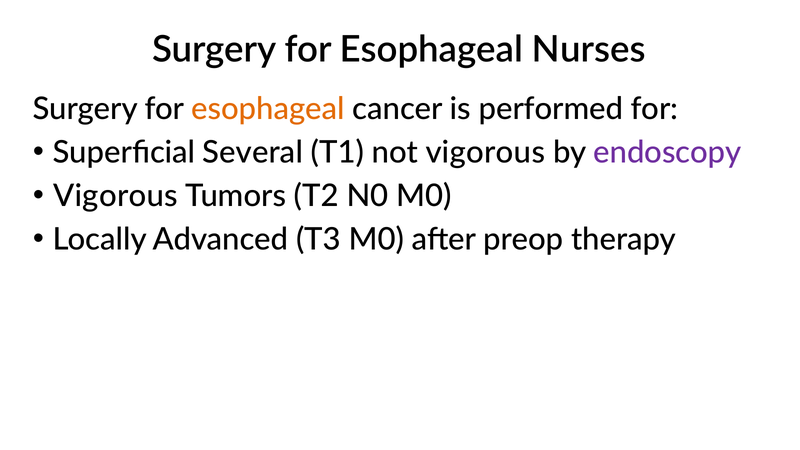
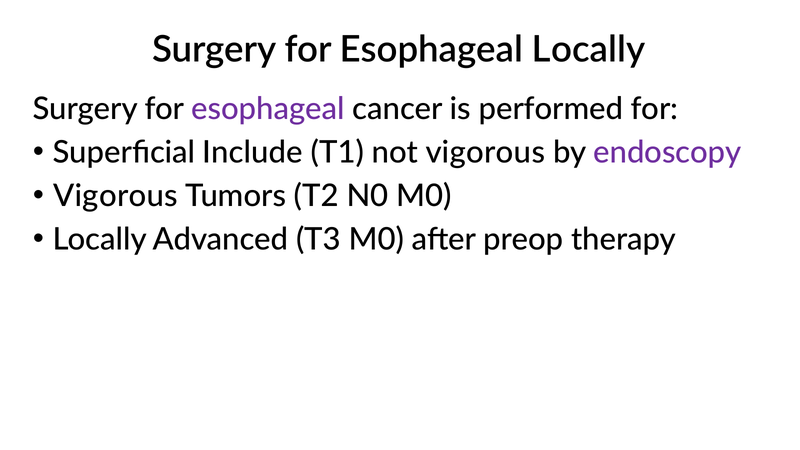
Esophageal Nurses: Nurses -> Locally (589, 50)
esophageal colour: orange -> purple (268, 109)
Several: Several -> Include (253, 152)
